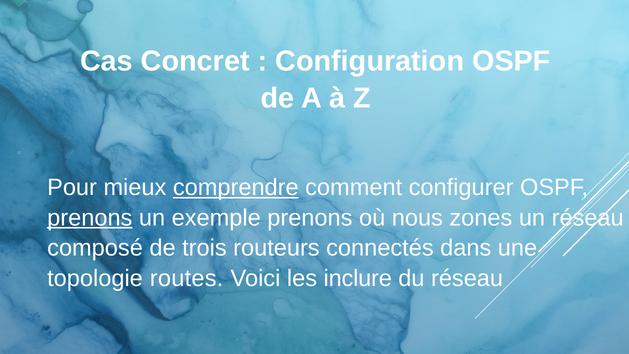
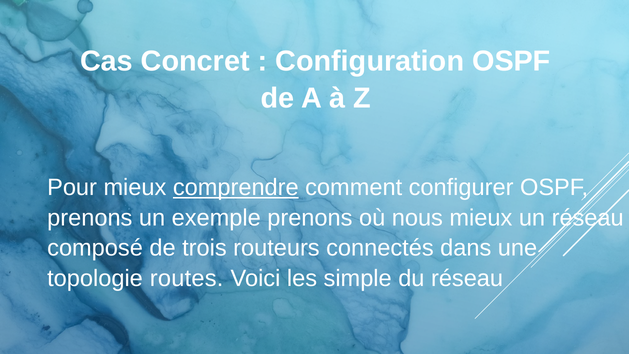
prenons underline: present -> none (90, 218)
nous zones: zones -> mieux (481, 218)
inclure: inclure -> simple (358, 278)
